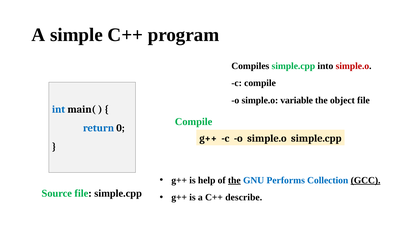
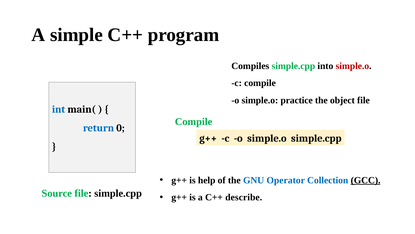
variable: variable -> practice (297, 100)
the underline: present -> none (234, 180)
Performs: Performs -> Operator (286, 180)
